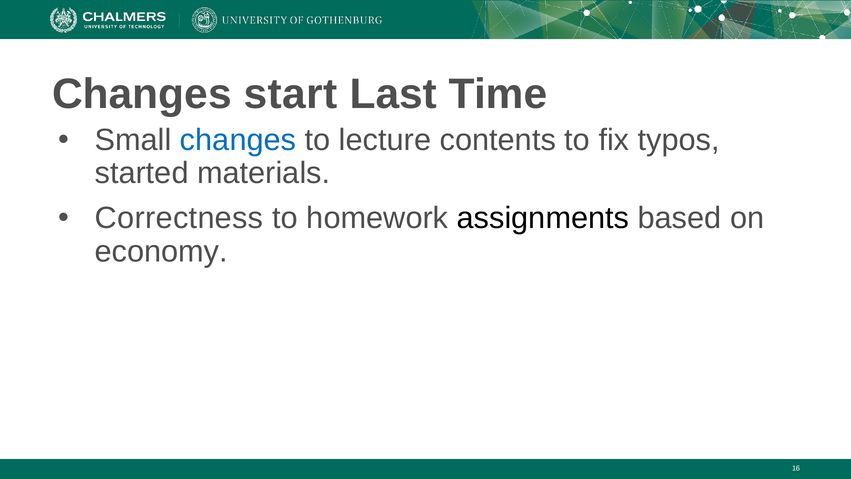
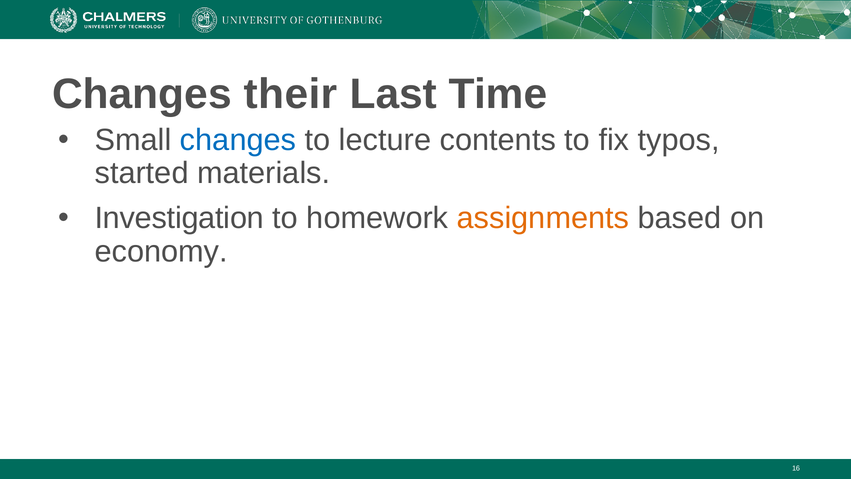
start: start -> their (290, 94)
Correctness: Correctness -> Investigation (179, 218)
assignments colour: black -> orange (543, 218)
